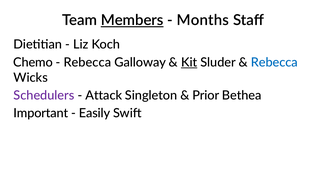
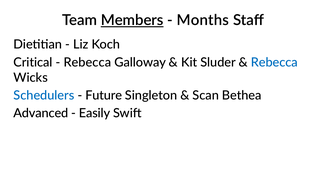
Chemo: Chemo -> Critical (33, 62)
Kit underline: present -> none (189, 62)
Schedulers colour: purple -> blue (44, 95)
Attack: Attack -> Future (104, 95)
Prior: Prior -> Scan (206, 95)
Important: Important -> Advanced (41, 113)
